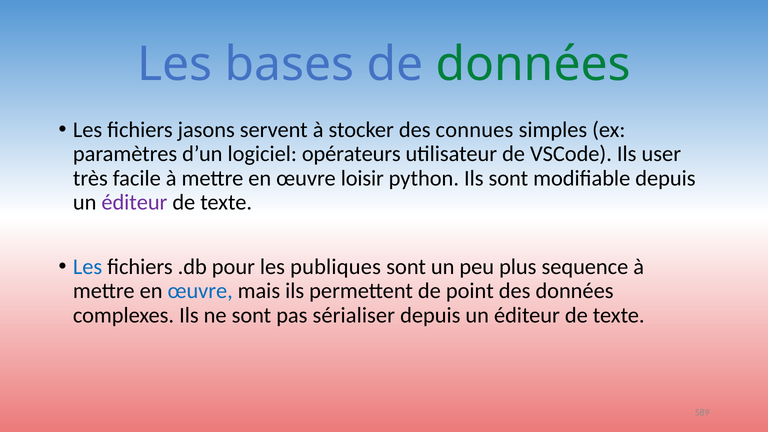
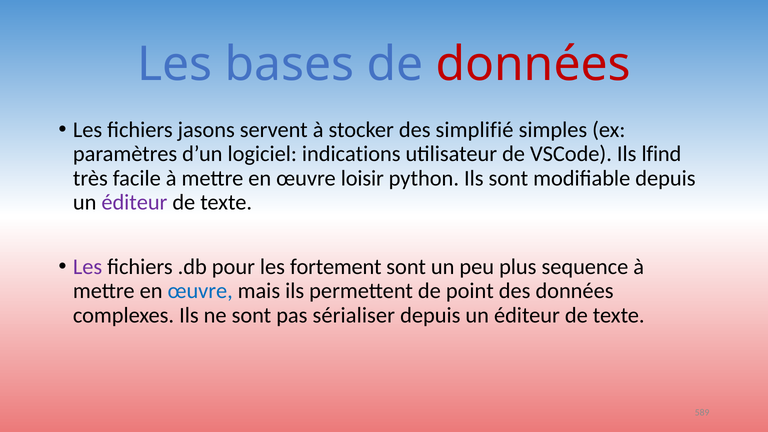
données colour: green -> red (533, 64)
connues: connues -> simplifié (475, 130)
opérateurs: opérateurs -> indications (351, 154)
user: user -> lfind (661, 154)
Les colour: blue -> purple (88, 267)
publiques: publiques -> fortement (336, 267)
